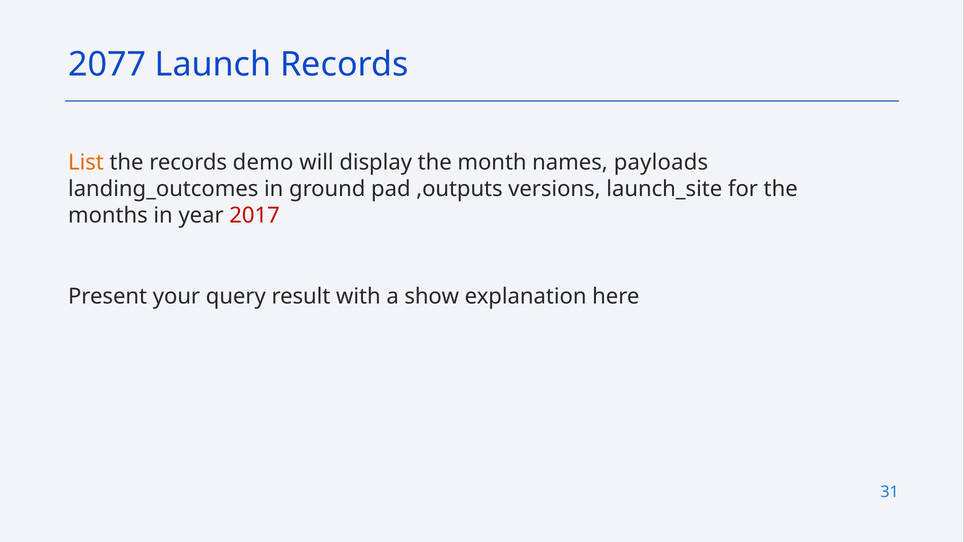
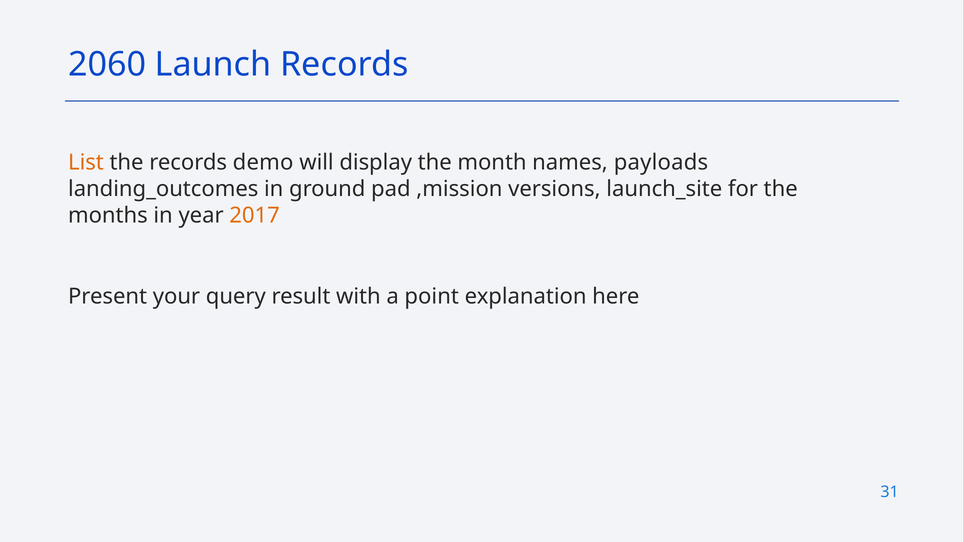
2077: 2077 -> 2060 (107, 64)
,outputs: ,outputs -> ,mission (459, 189)
2017 colour: red -> orange (255, 216)
show: show -> point (432, 297)
